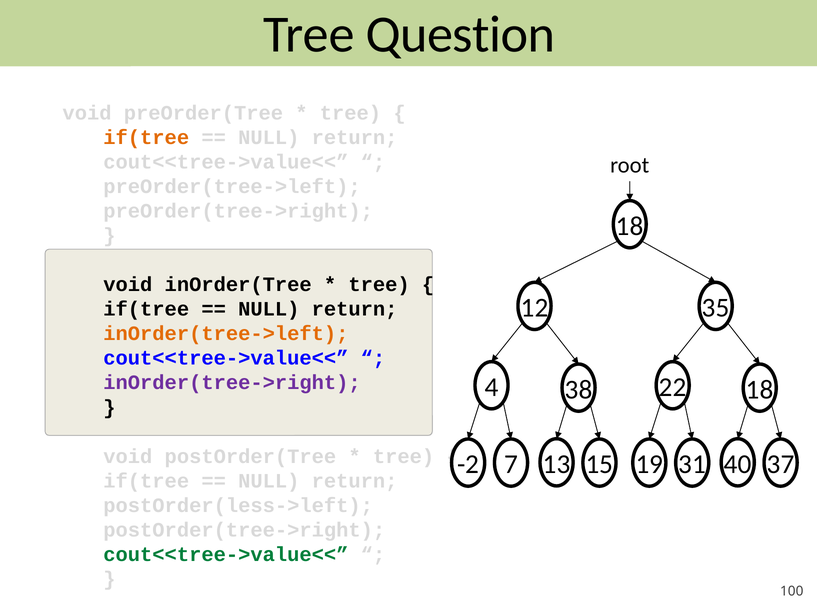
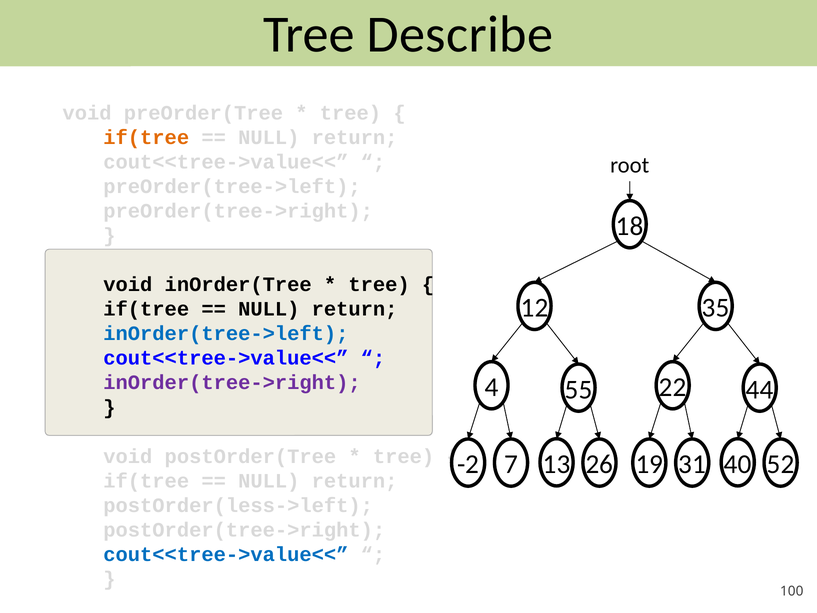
Question: Question -> Describe (460, 34)
inOrder(tree->left colour: orange -> blue (226, 334)
38: 38 -> 55 (579, 389)
22 18: 18 -> 44 (760, 389)
15: 15 -> 26 (599, 464)
37: 37 -> 52 (781, 464)
cout<<tree->value<< colour: green -> blue (226, 554)
